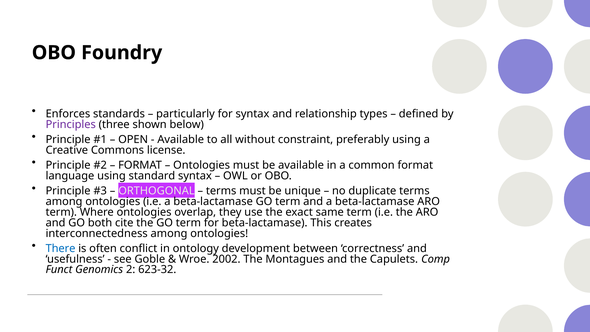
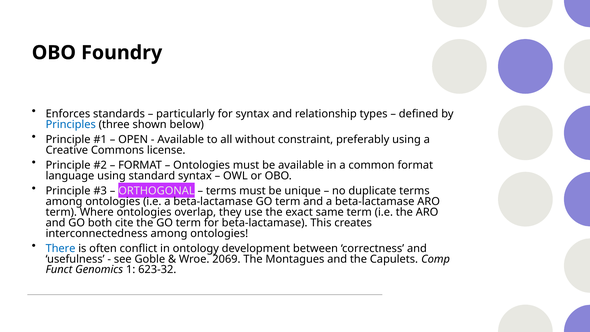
Principles colour: purple -> blue (71, 124)
2002: 2002 -> 2069 (226, 259)
2: 2 -> 1 (131, 270)
